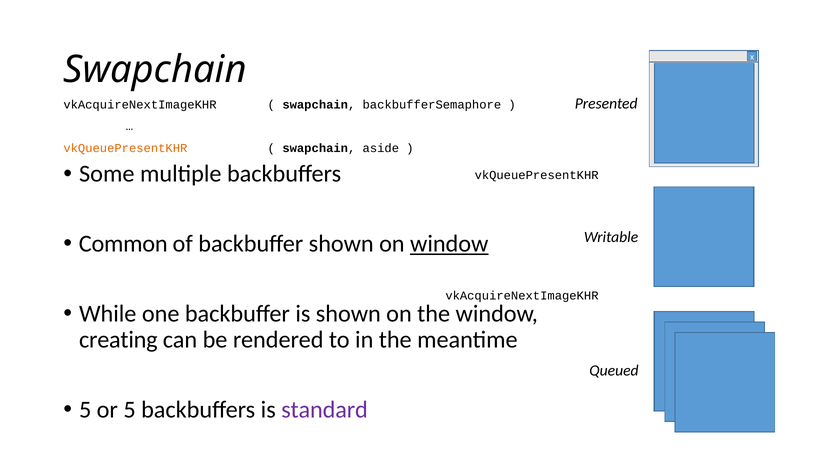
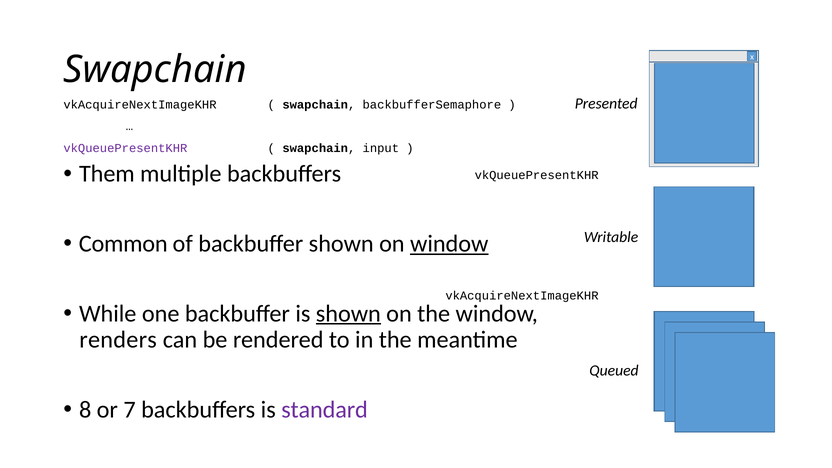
vkQueuePresentKHR colour: orange -> purple (125, 148)
aside: aside -> input (381, 148)
Some: Some -> Them (107, 174)
shown underline: none -> present (348, 314)
creating: creating -> renders (118, 340)
5: 5 -> 8 (85, 410)
or 5: 5 -> 7 (130, 410)
